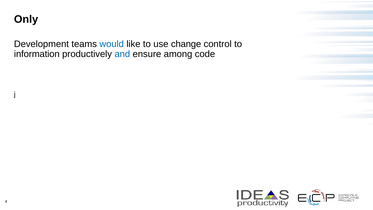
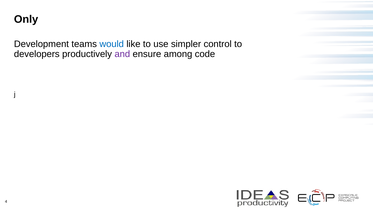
change: change -> simpler (186, 44)
information: information -> developers (37, 54)
and colour: blue -> purple (122, 54)
